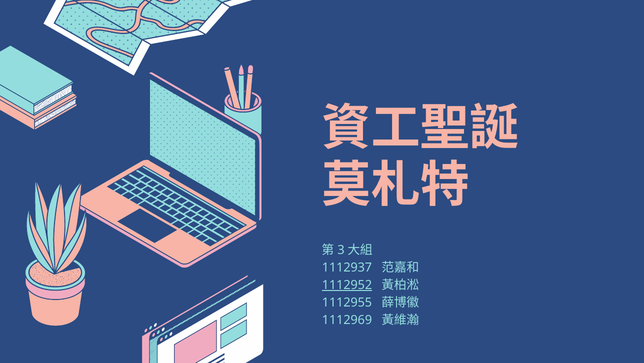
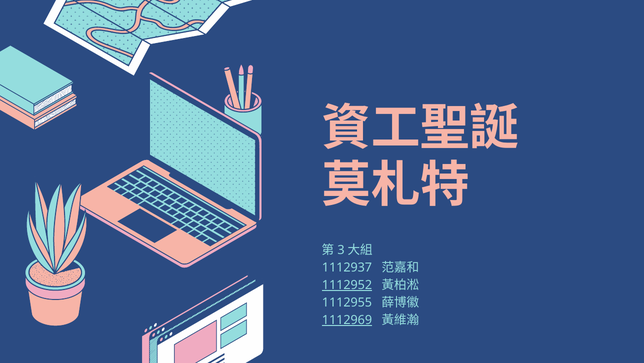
1112969 underline: none -> present (347, 320)
